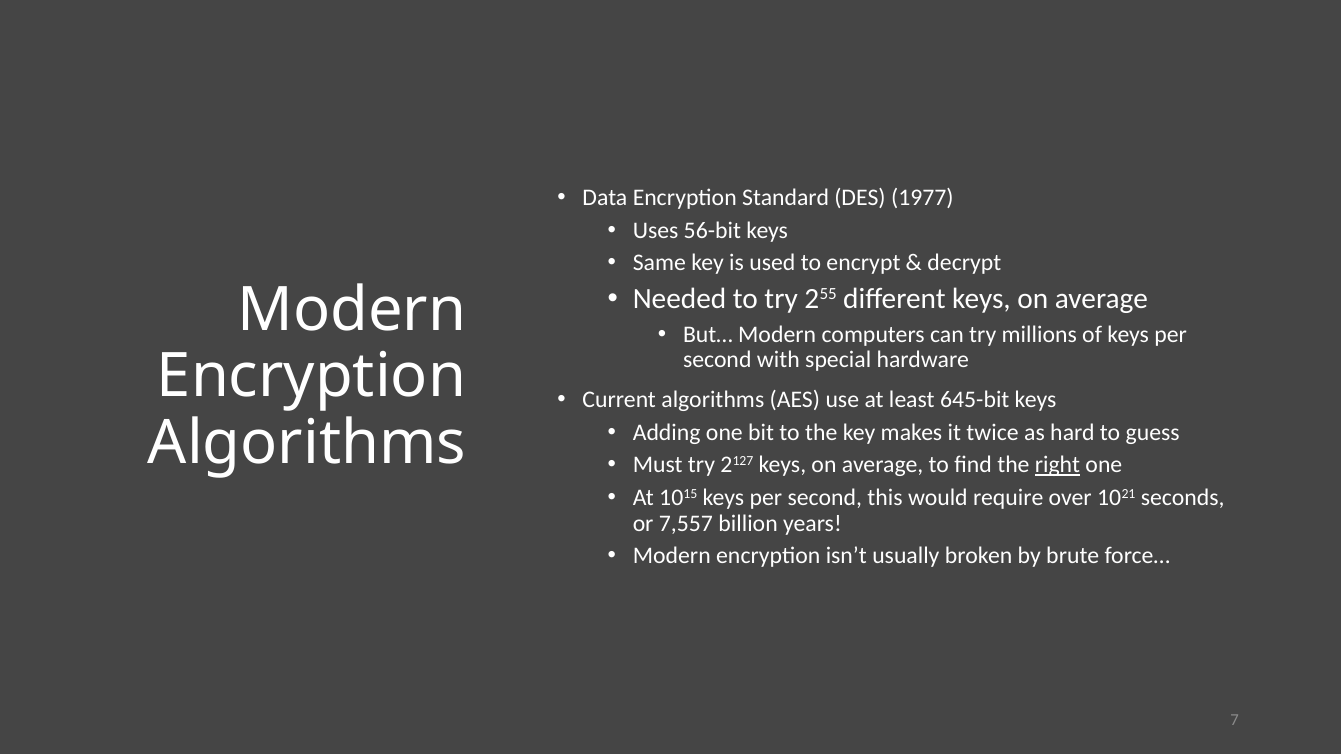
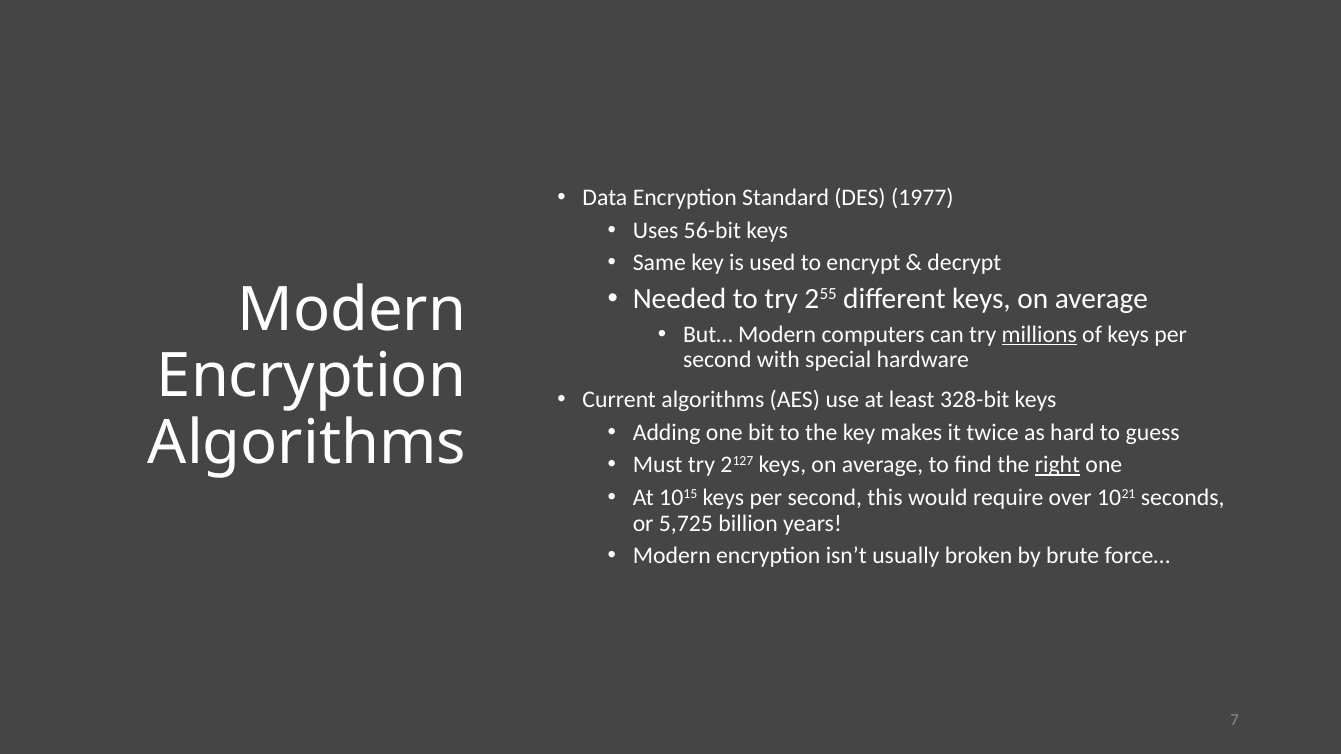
millions underline: none -> present (1039, 334)
645-bit: 645-bit -> 328-bit (975, 400)
7,557: 7,557 -> 5,725 (686, 523)
